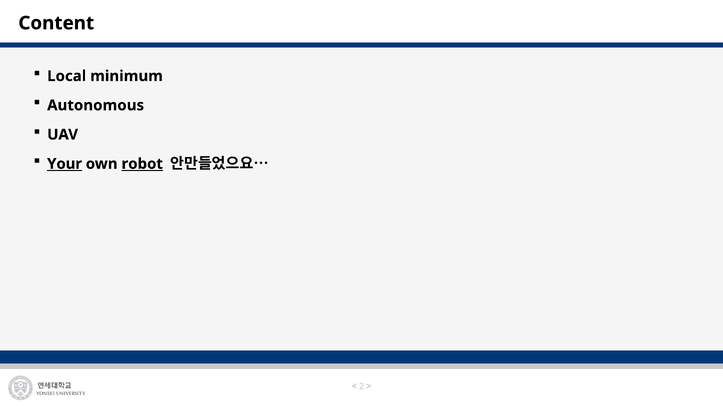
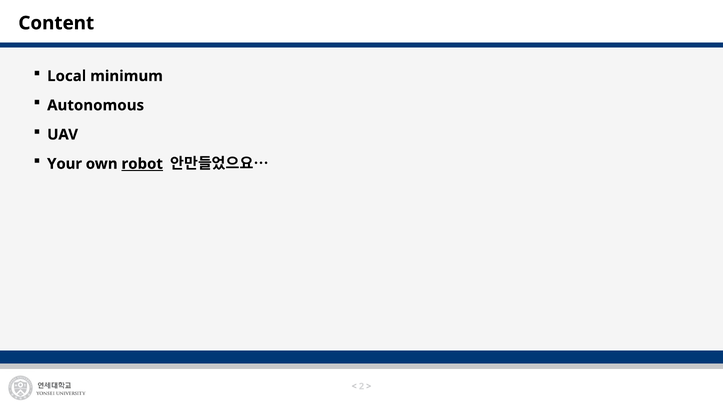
Your underline: present -> none (65, 164)
